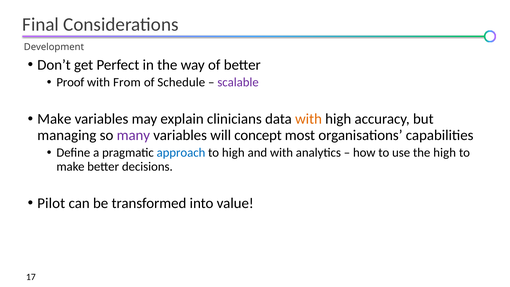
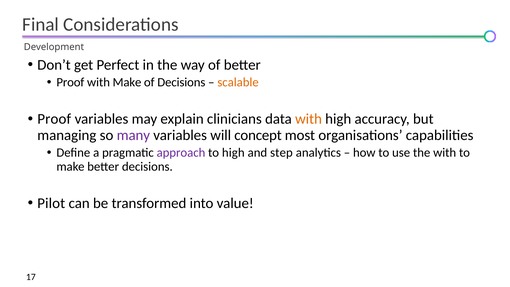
with From: From -> Make (127, 82)
of Schedule: Schedule -> Decisions (181, 82)
scalable colour: purple -> orange (238, 82)
Make: Make -> Proof (54, 119)
approach colour: blue -> purple (181, 153)
and with: with -> step (281, 153)
the high: high -> with (445, 153)
